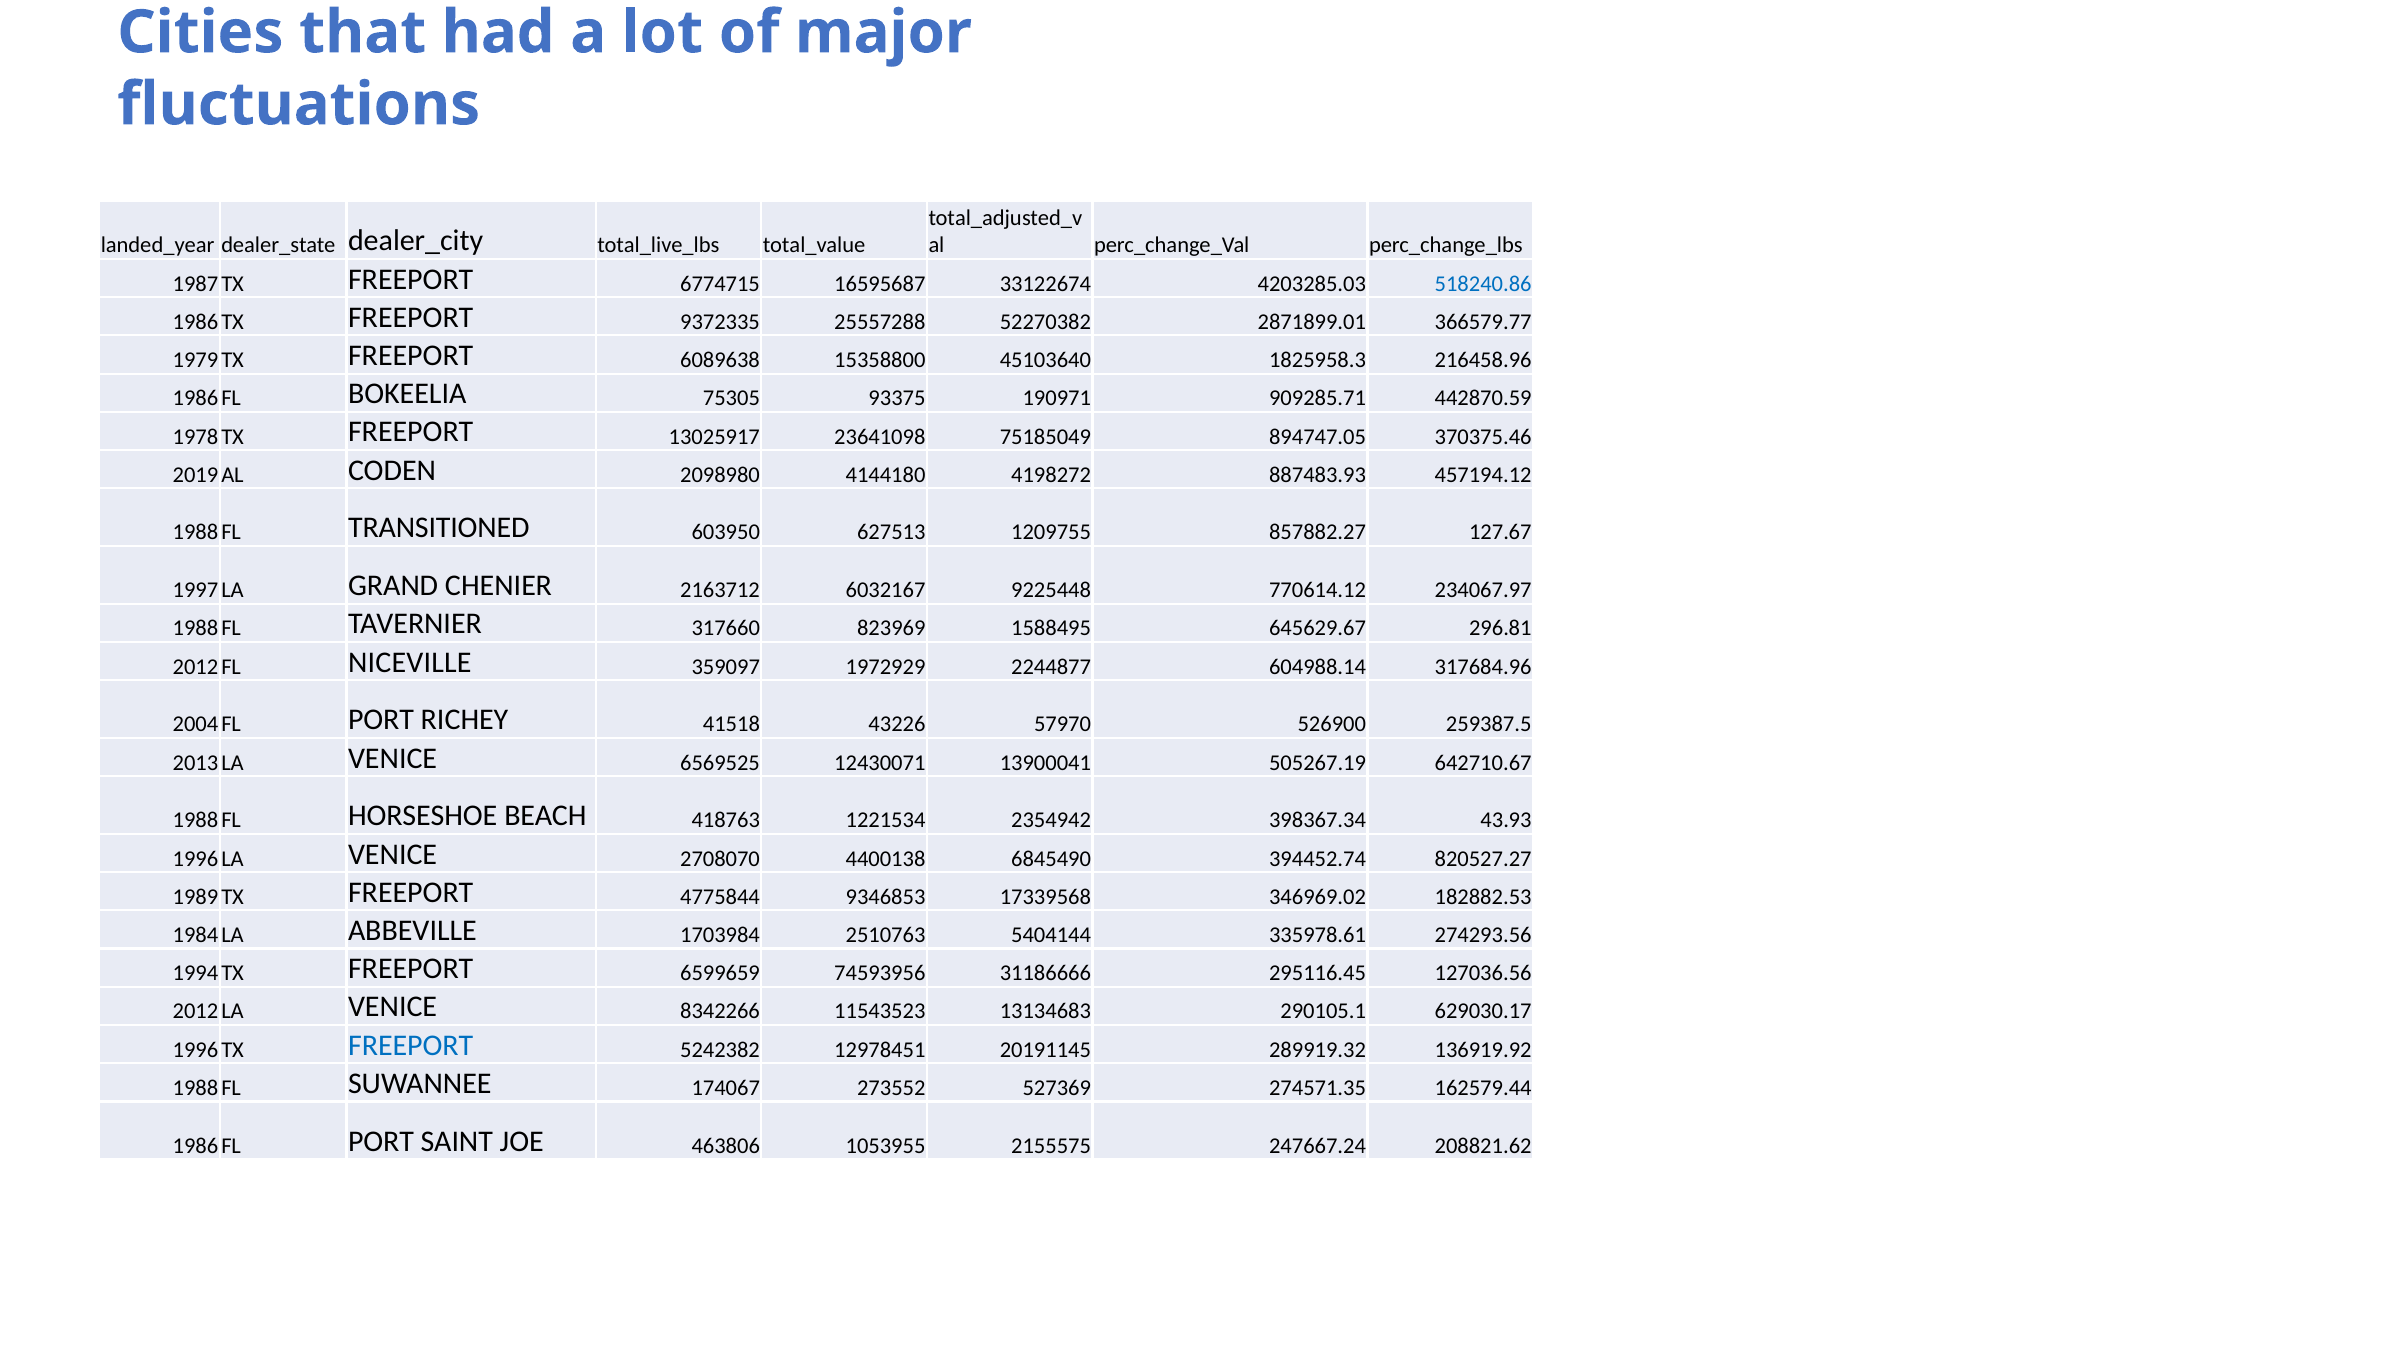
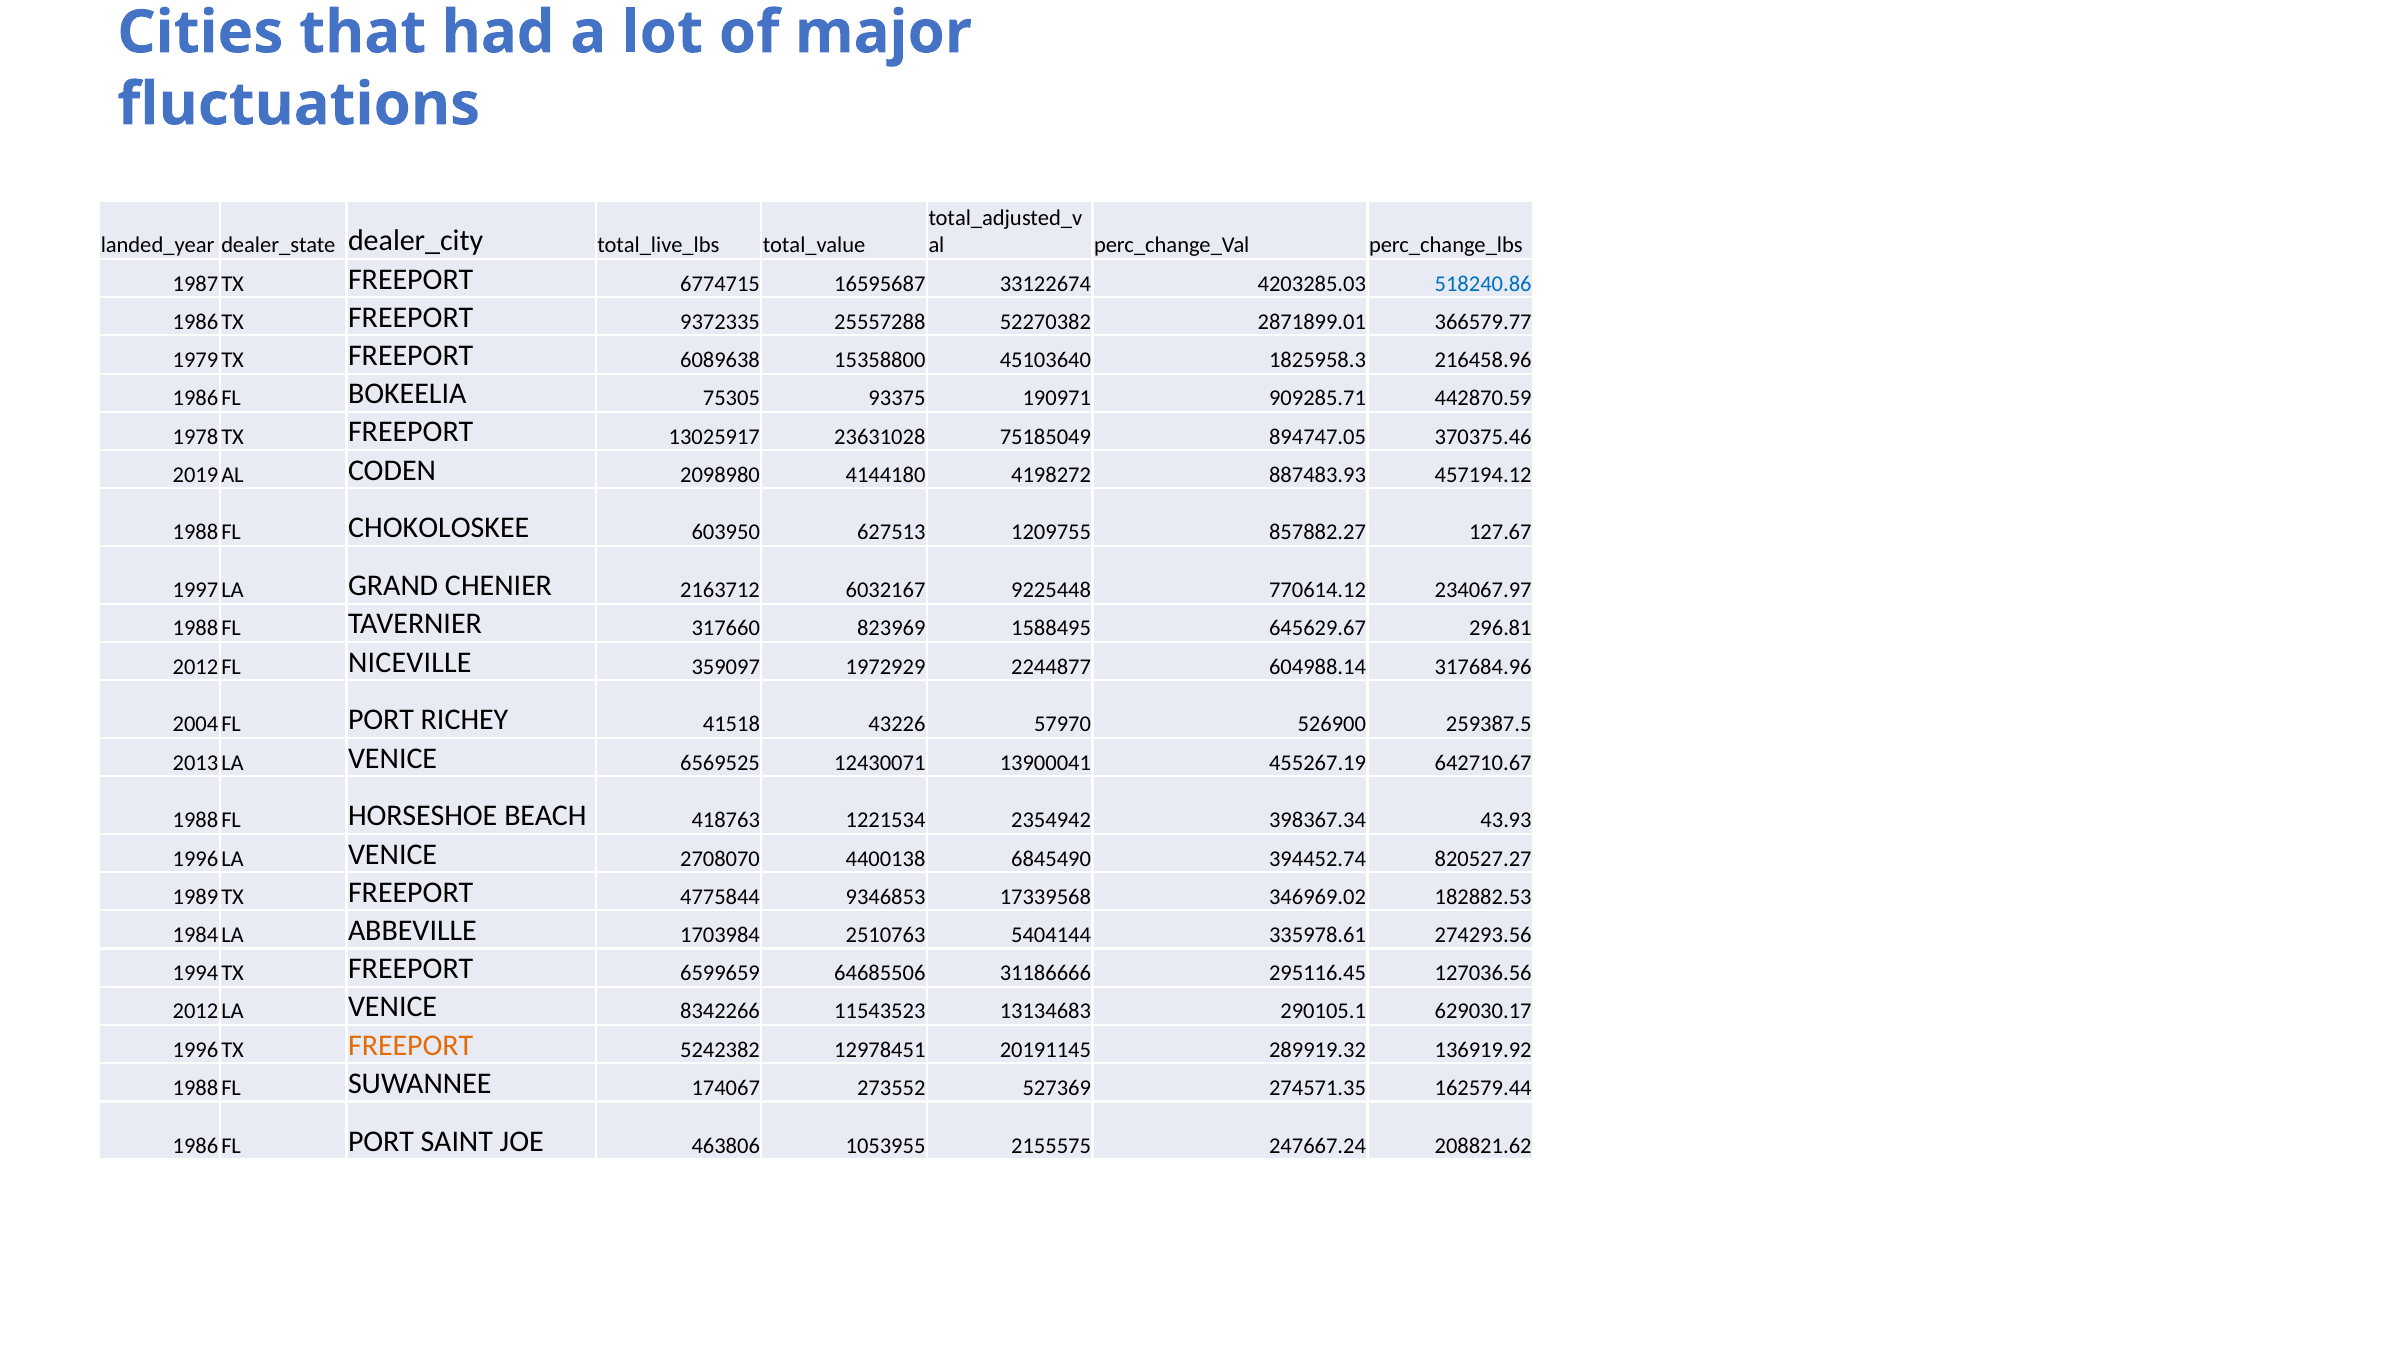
23641098: 23641098 -> 23631028 (880, 436)
TRANSITIONED: TRANSITIONED -> CHOKOLOSKEE (439, 528)
505267.19: 505267.19 -> 455267.19 (1318, 762)
74593956: 74593956 -> 64685506 (880, 973)
FREEPORT colour: blue -> orange (411, 1045)
